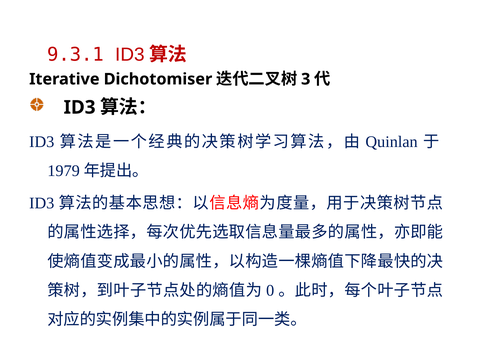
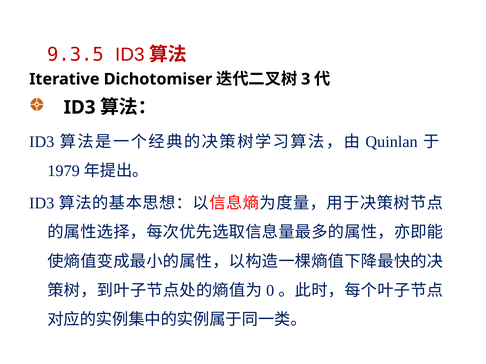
9.3.1: 9.3.1 -> 9.3.5 (76, 55)
